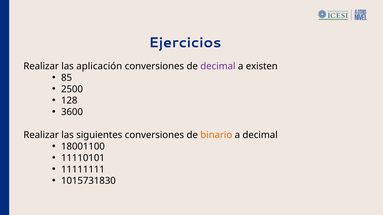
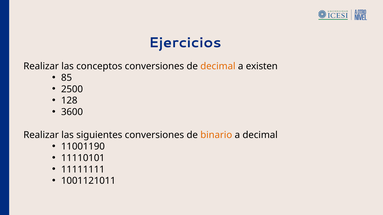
aplicación: aplicación -> conceptos (99, 66)
decimal colour: purple -> orange (218, 66)
18001100: 18001100 -> 11001190 (83, 147)
1015731830: 1015731830 -> 1001121011 (88, 181)
